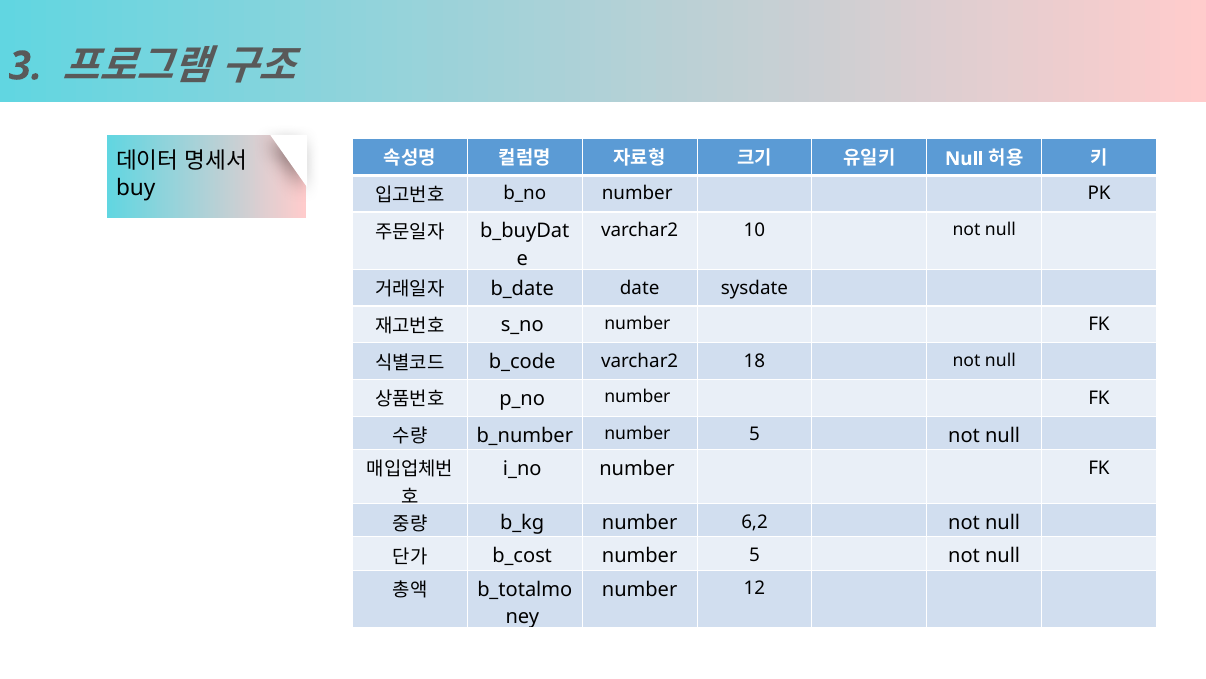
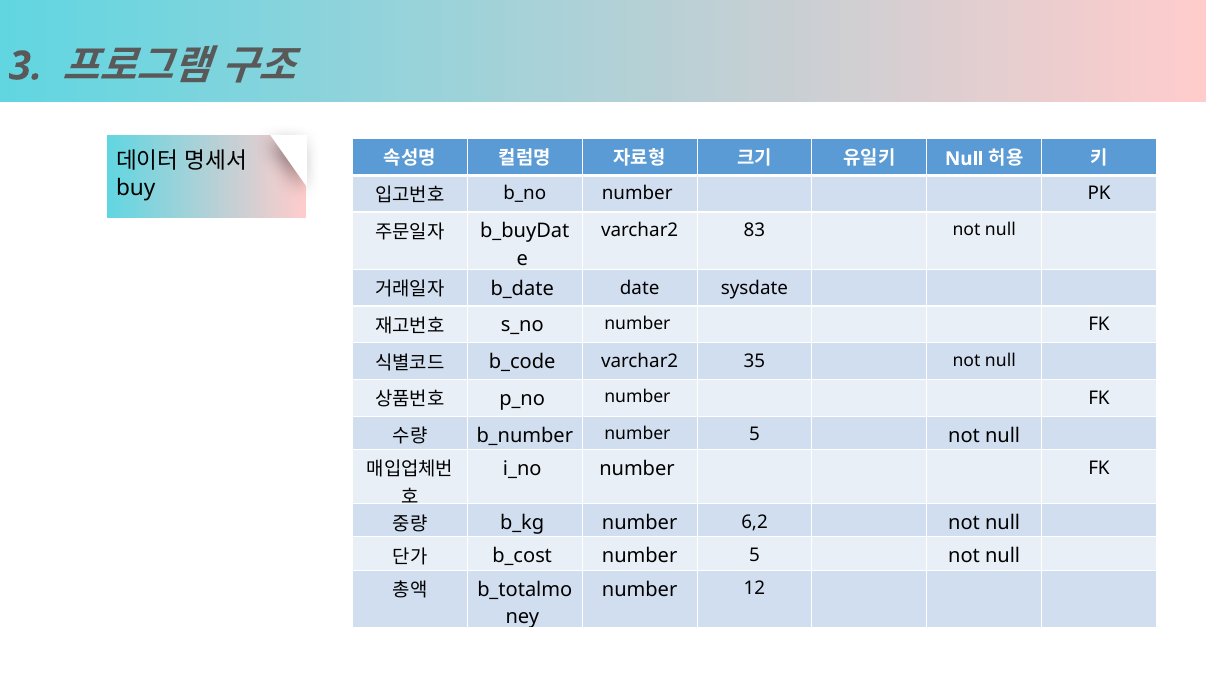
10: 10 -> 83 (755, 230)
18: 18 -> 35 (755, 361)
